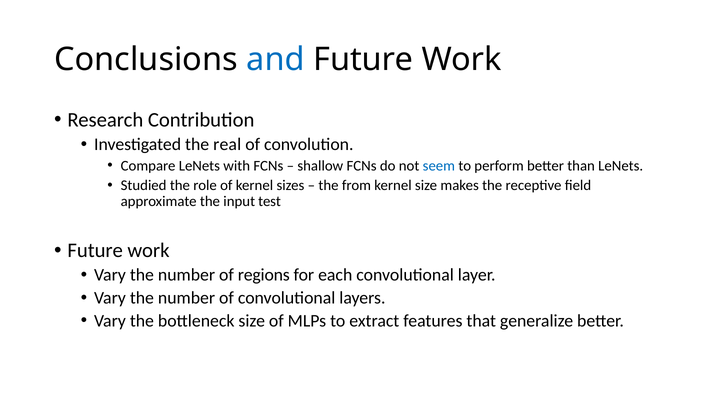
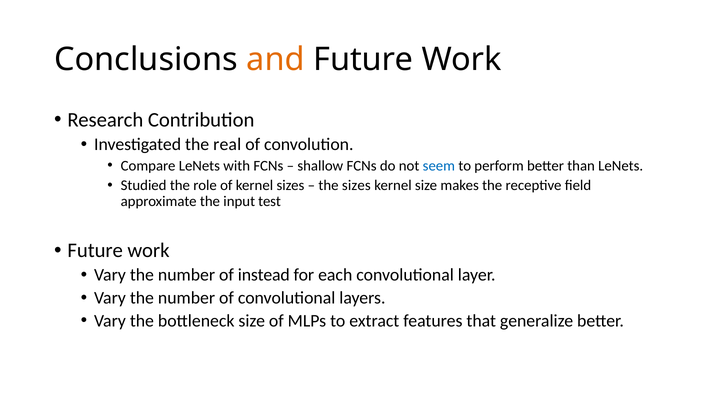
and colour: blue -> orange (275, 60)
the from: from -> sizes (356, 185)
regions: regions -> instead (264, 275)
